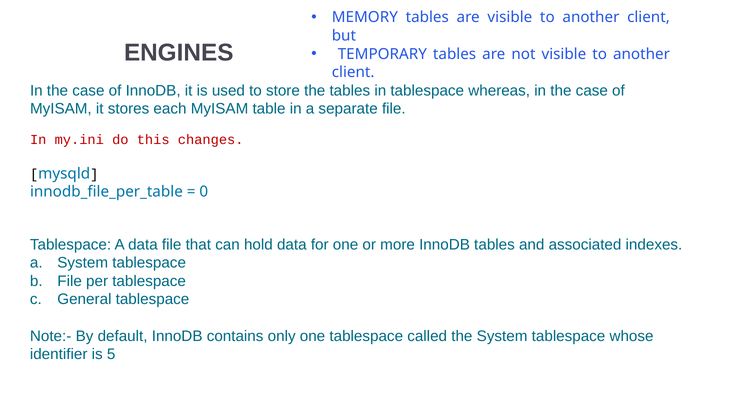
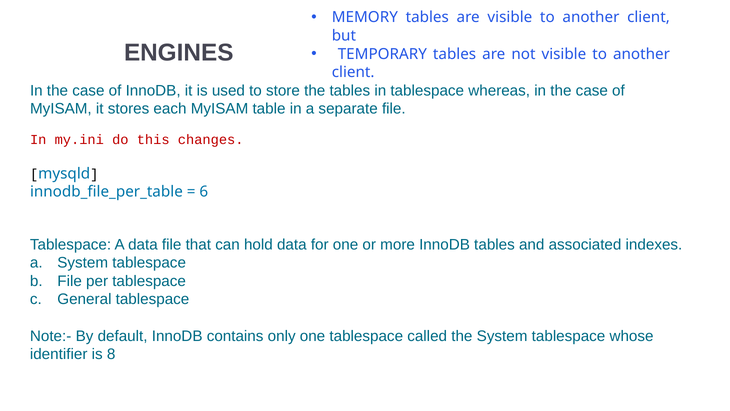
0: 0 -> 6 (204, 192)
5: 5 -> 8 (111, 354)
